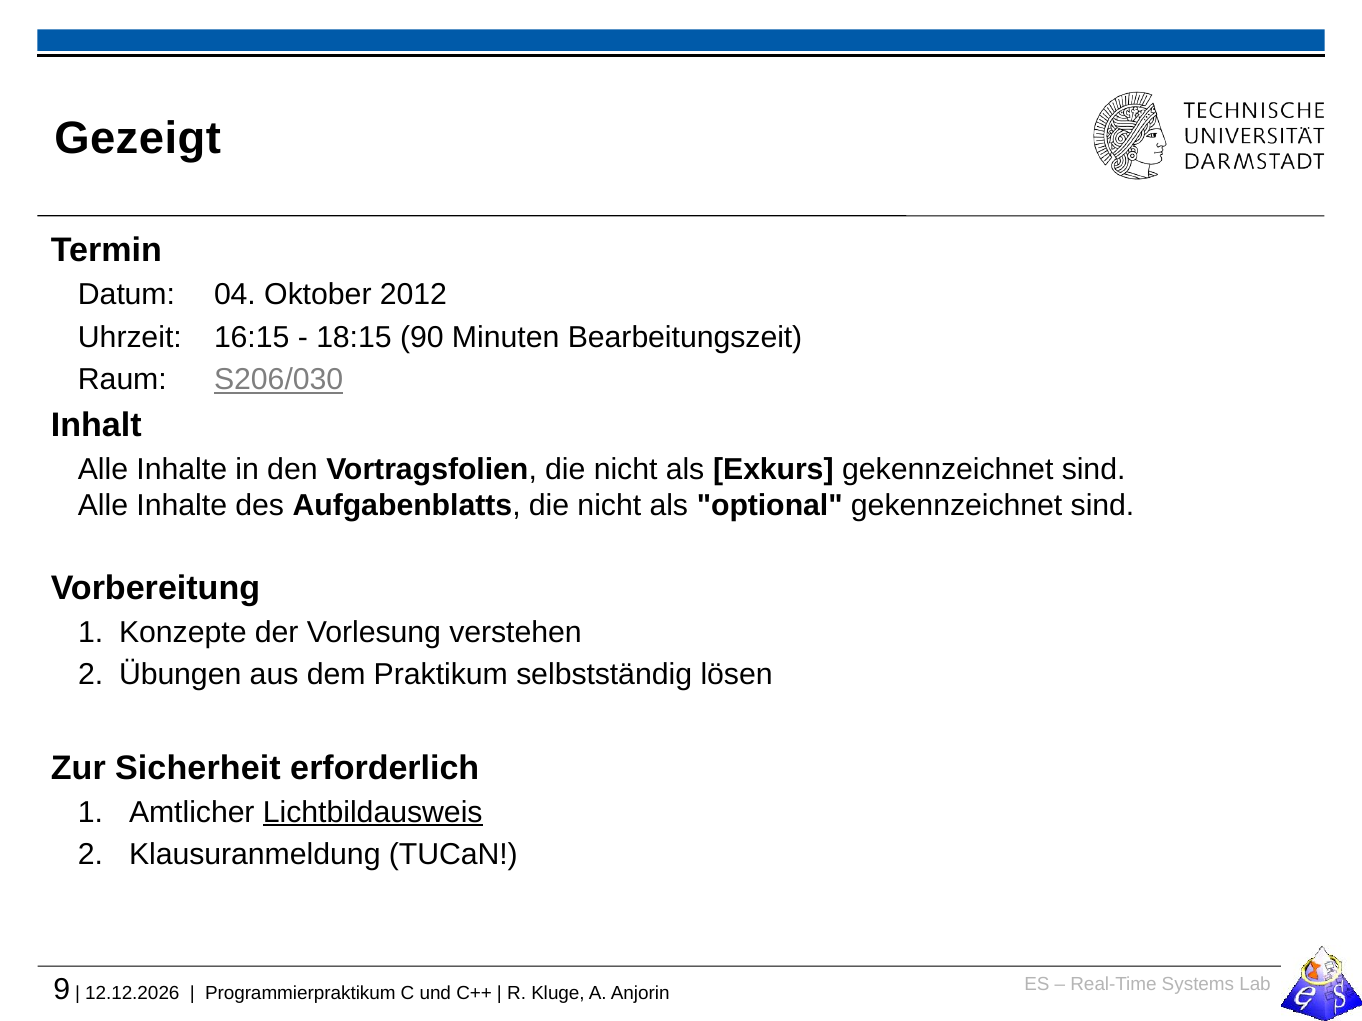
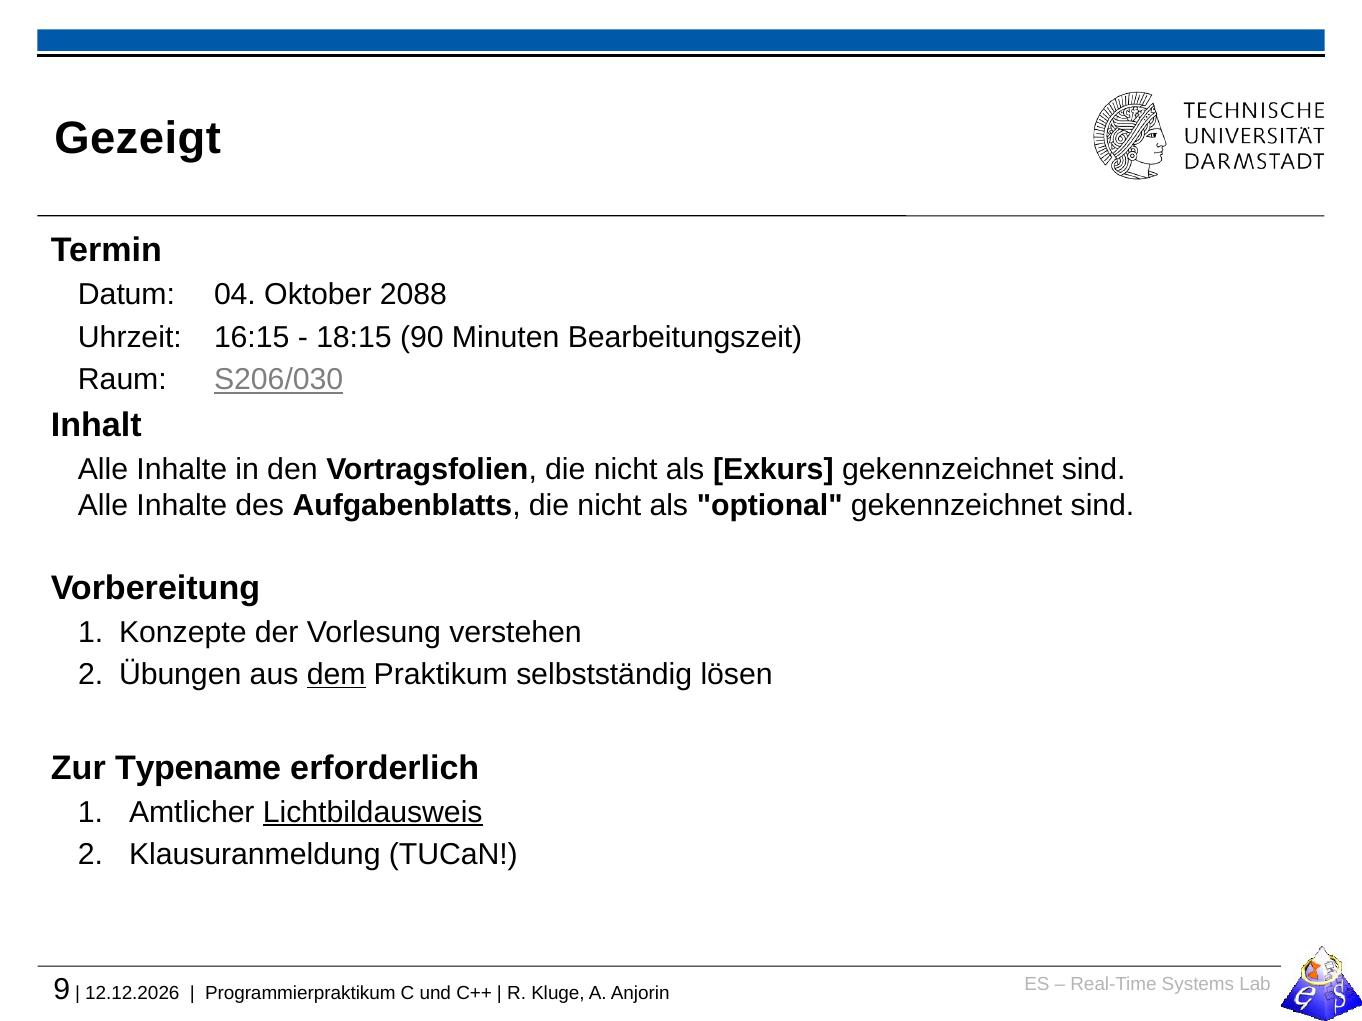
2012: 2012 -> 2088 (413, 295)
dem underline: none -> present (336, 675)
Sicherheit: Sicherheit -> Typename (198, 768)
